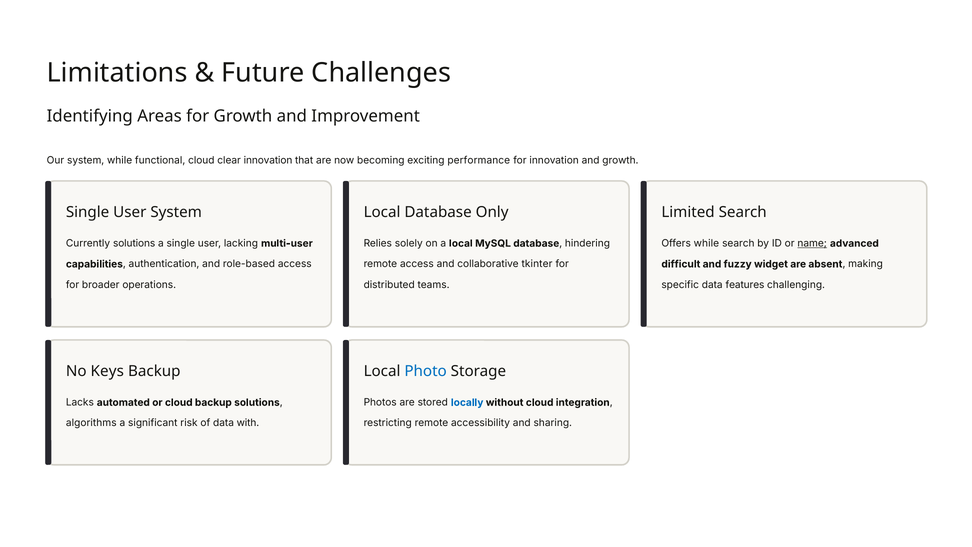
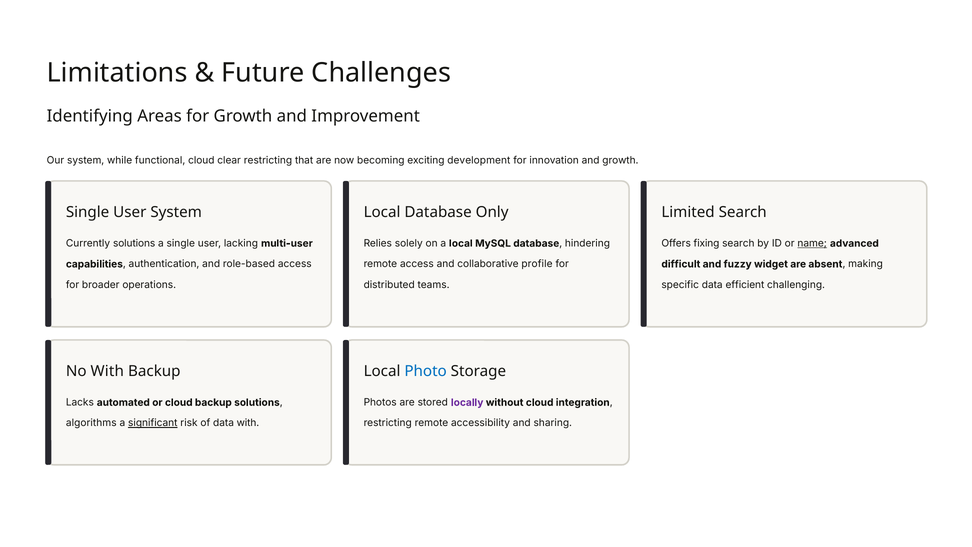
clear innovation: innovation -> restricting (268, 160)
performance: performance -> development (479, 160)
Offers while: while -> fixing (707, 243)
tkinter: tkinter -> profile (537, 264)
features: features -> efficient (745, 285)
No Keys: Keys -> With (107, 371)
locally colour: blue -> purple (467, 402)
significant underline: none -> present (153, 423)
